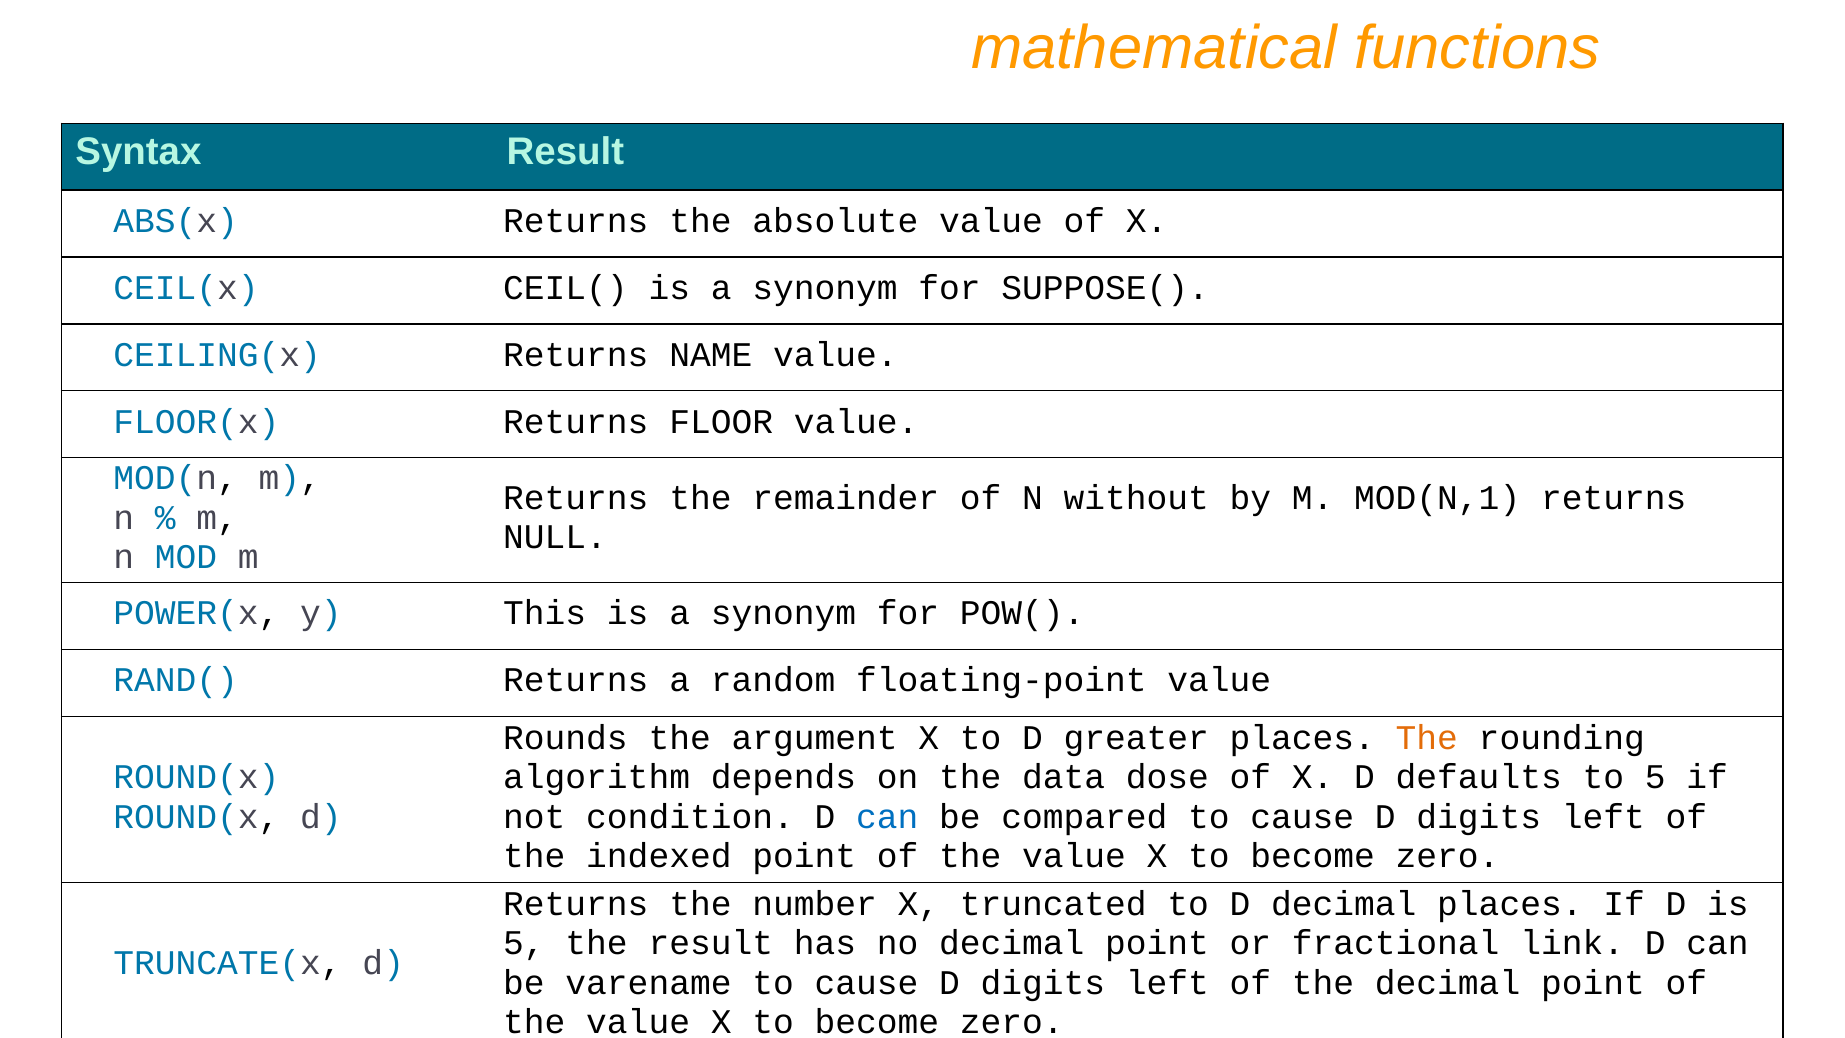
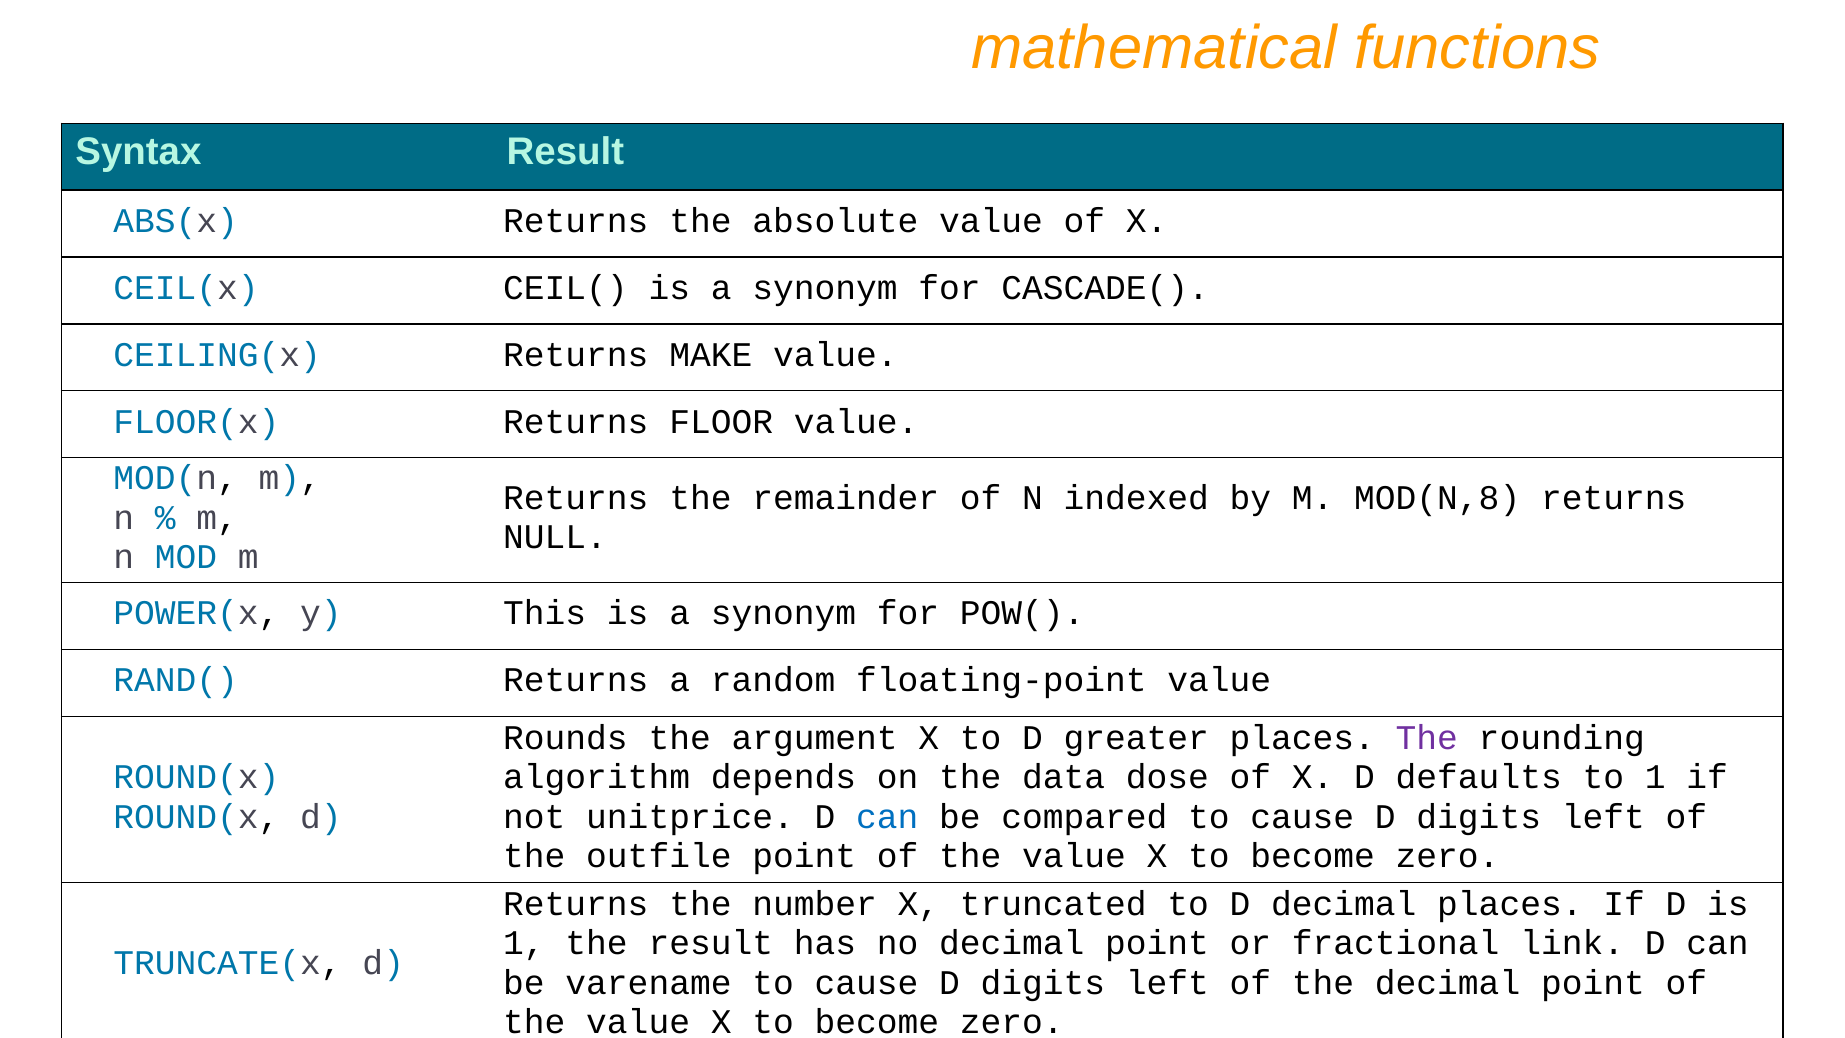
SUPPOSE(: SUPPOSE( -> CASCADE( (1105, 288)
NAME: NAME -> MAKE (711, 355)
without: without -> indexed (1136, 498)
MOD(N,1: MOD(N,1 -> MOD(N,8 (1437, 498)
The colour: orange -> purple (1427, 738)
to 5: 5 -> 1 (1655, 777)
condition: condition -> unitprice (690, 816)
indexed: indexed -> outfile (659, 856)
5: 5 -> 1 (524, 943)
